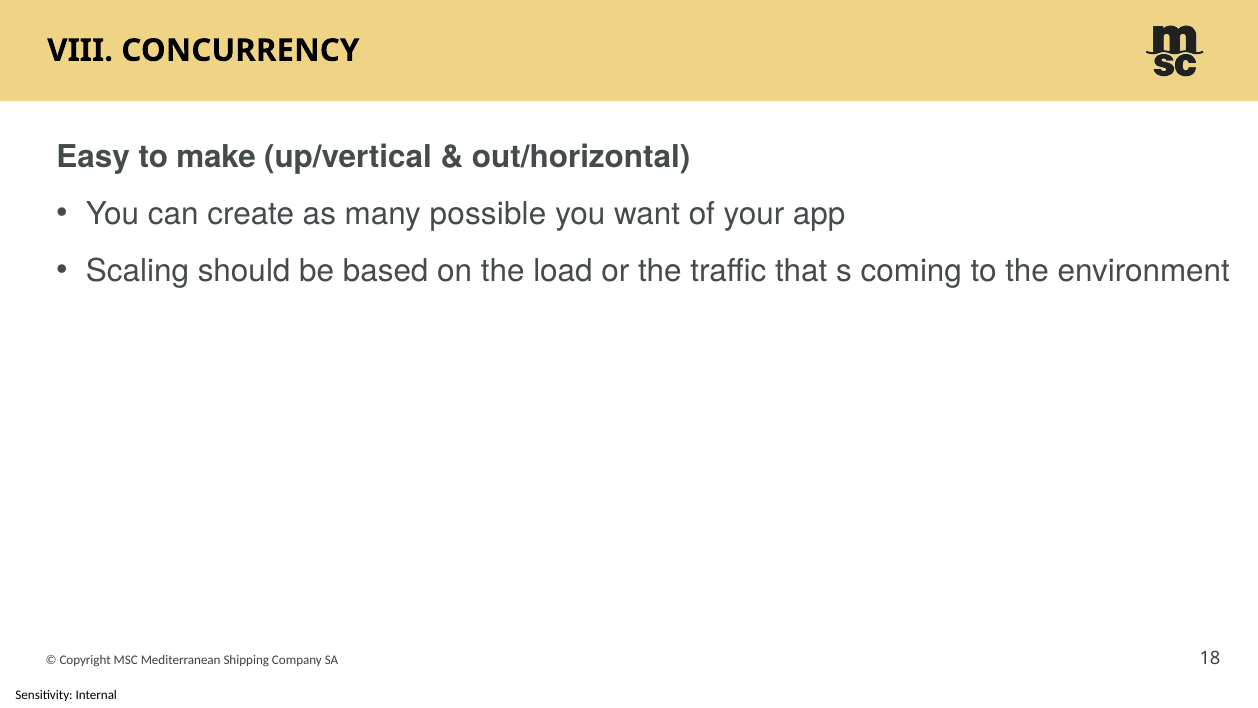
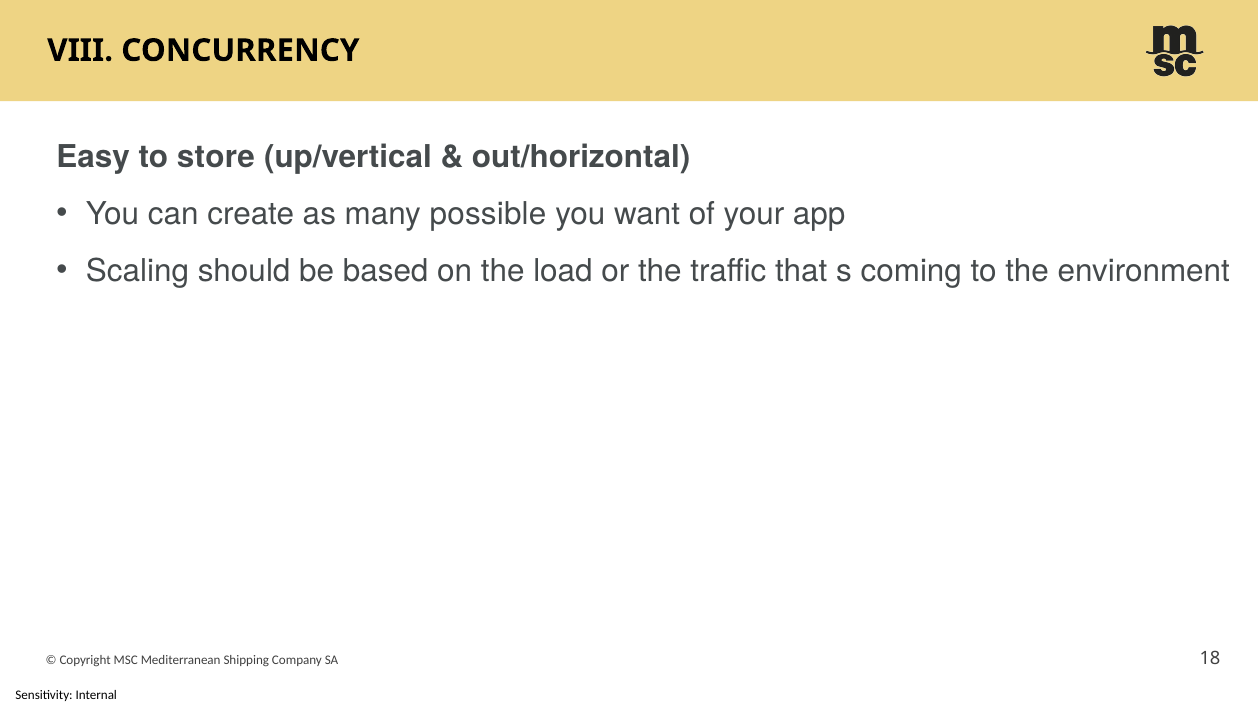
make: make -> store (216, 157)
